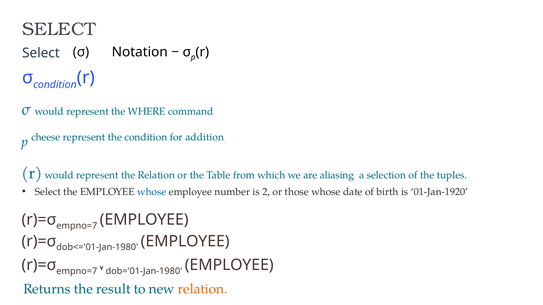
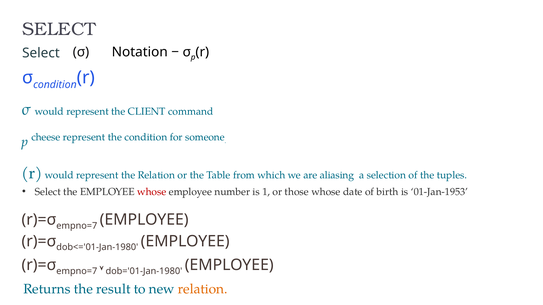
WHERE: WHERE -> CLIENT (147, 112)
addition: addition -> someone (205, 137)
whose colour: blue -> red (152, 192)
2: 2 -> 1 (266, 192)
01-Jan-1920: 01-Jan-1920 -> 01-Jan-1953 (439, 192)
